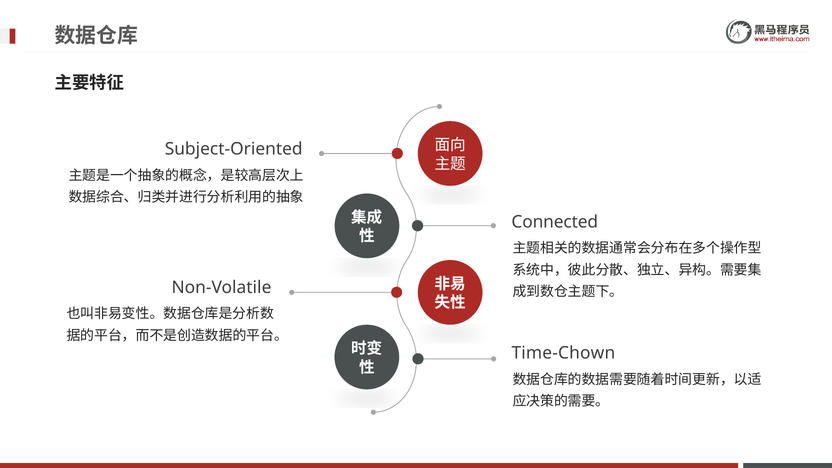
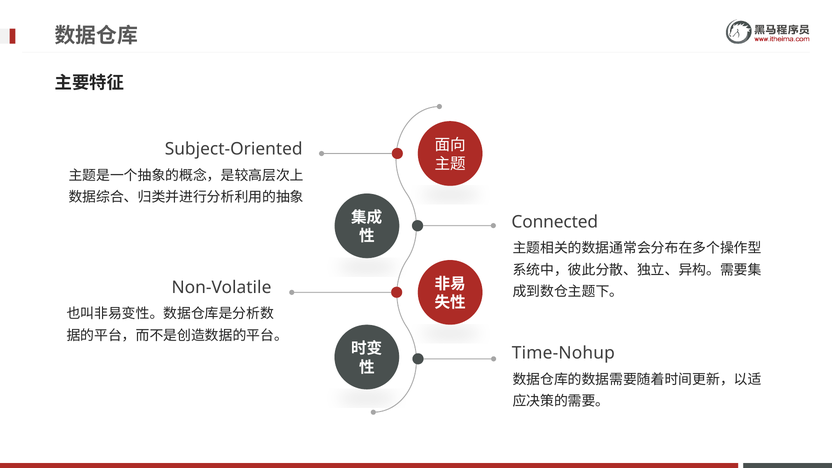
Time-Chown: Time-Chown -> Time-Nohup (563, 353)
